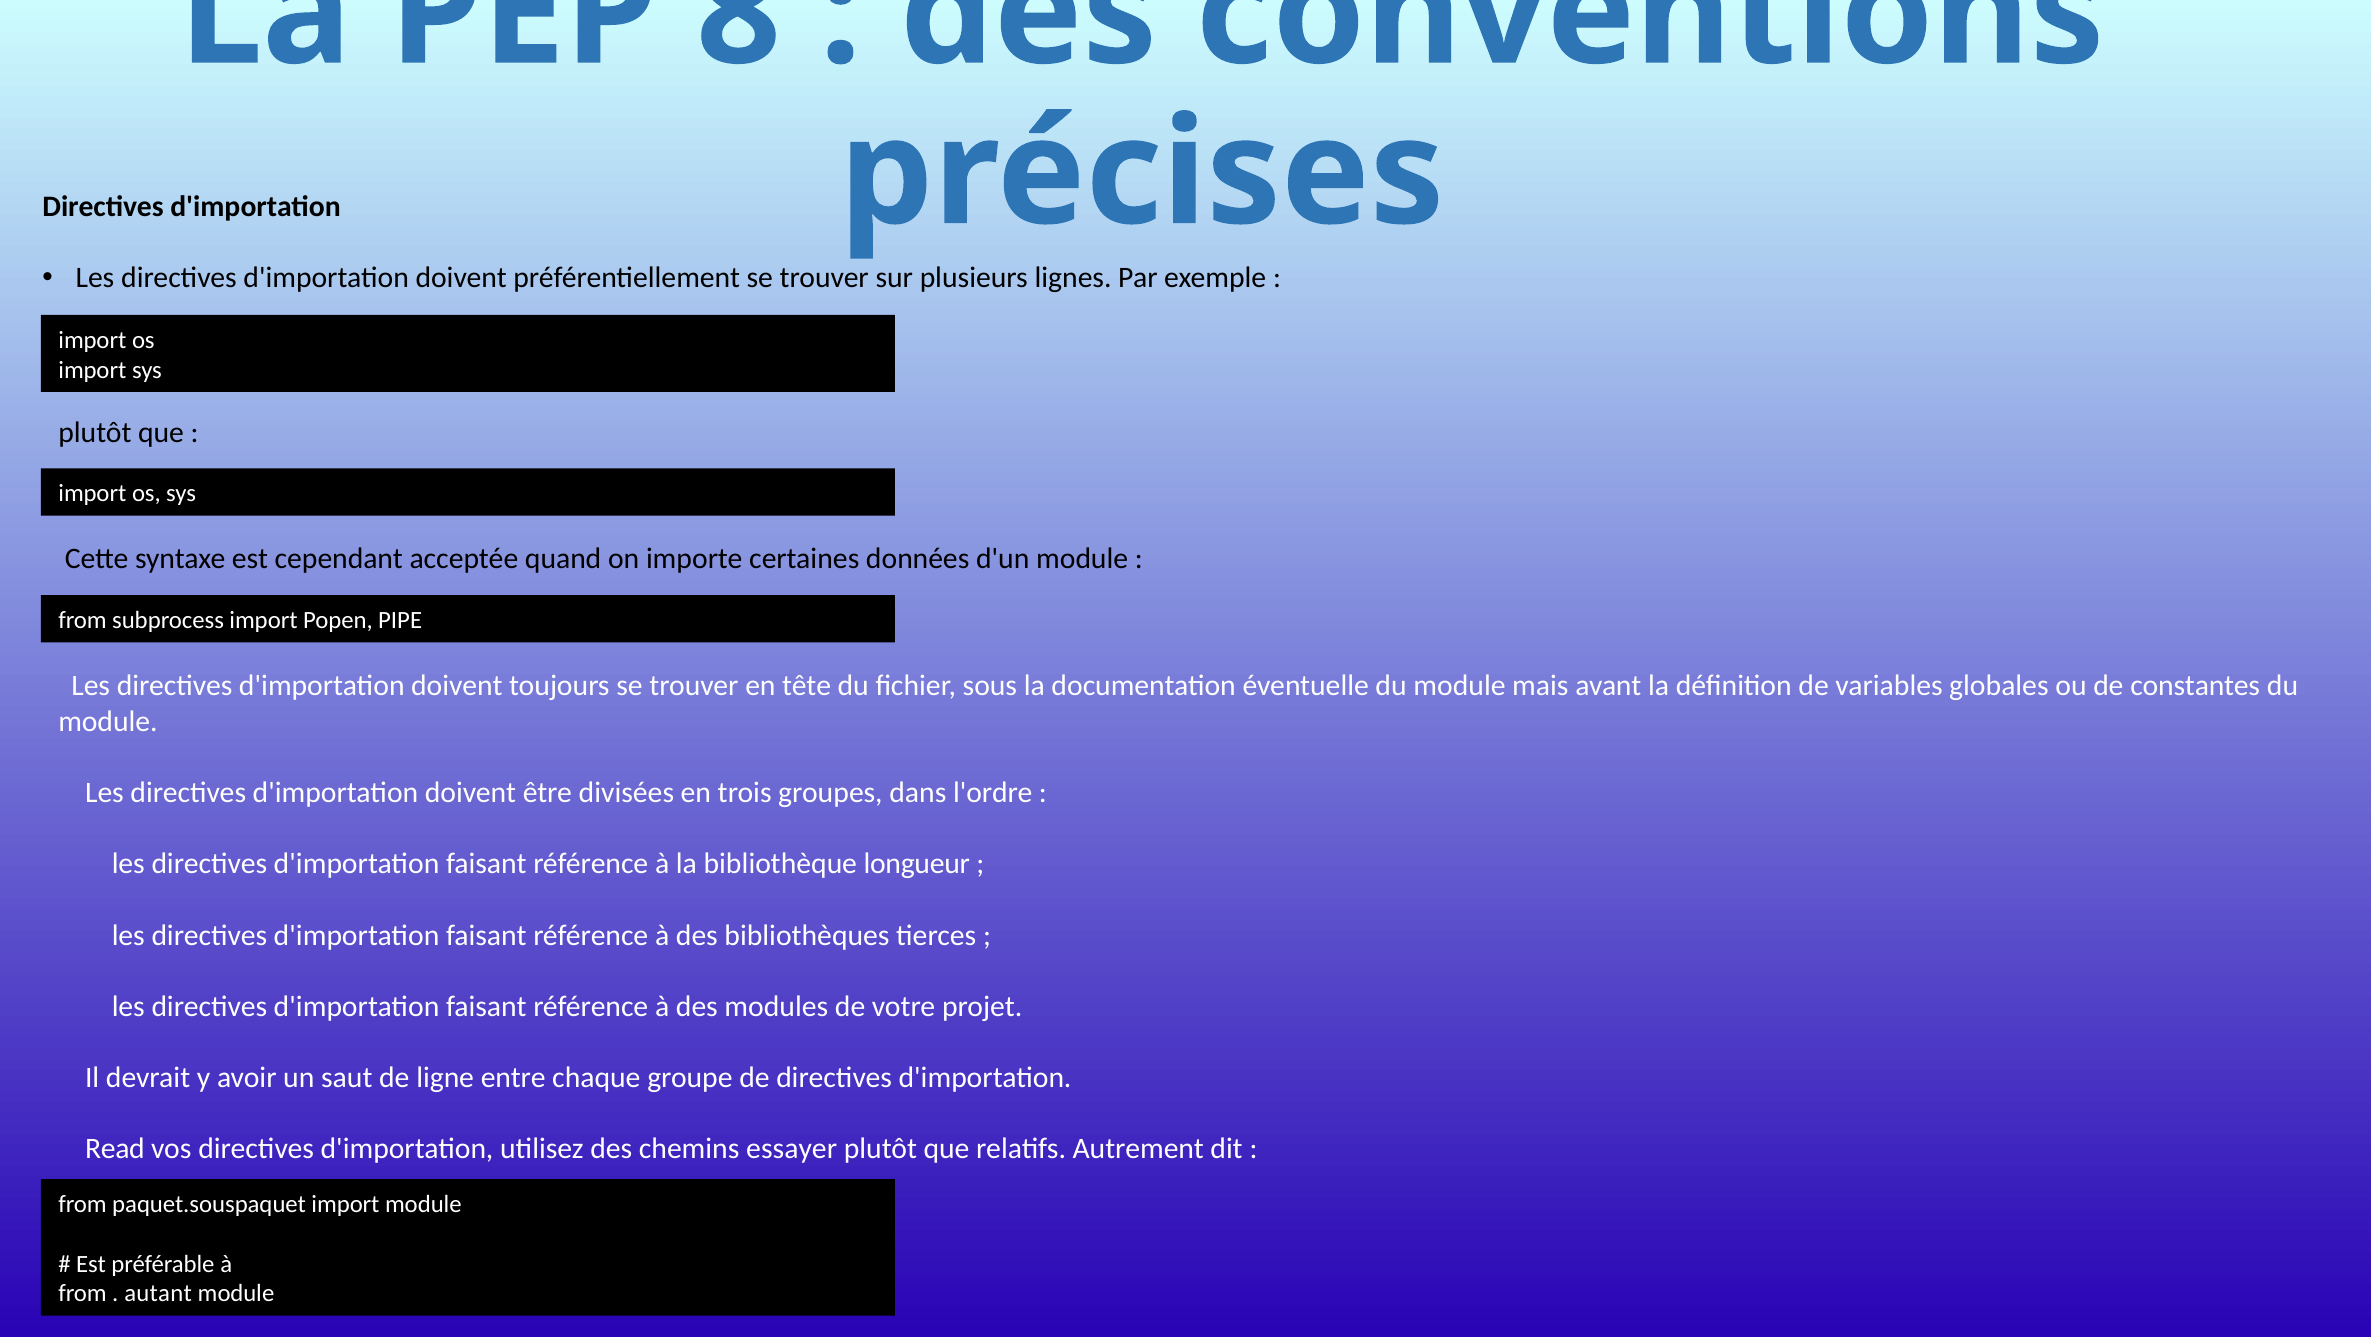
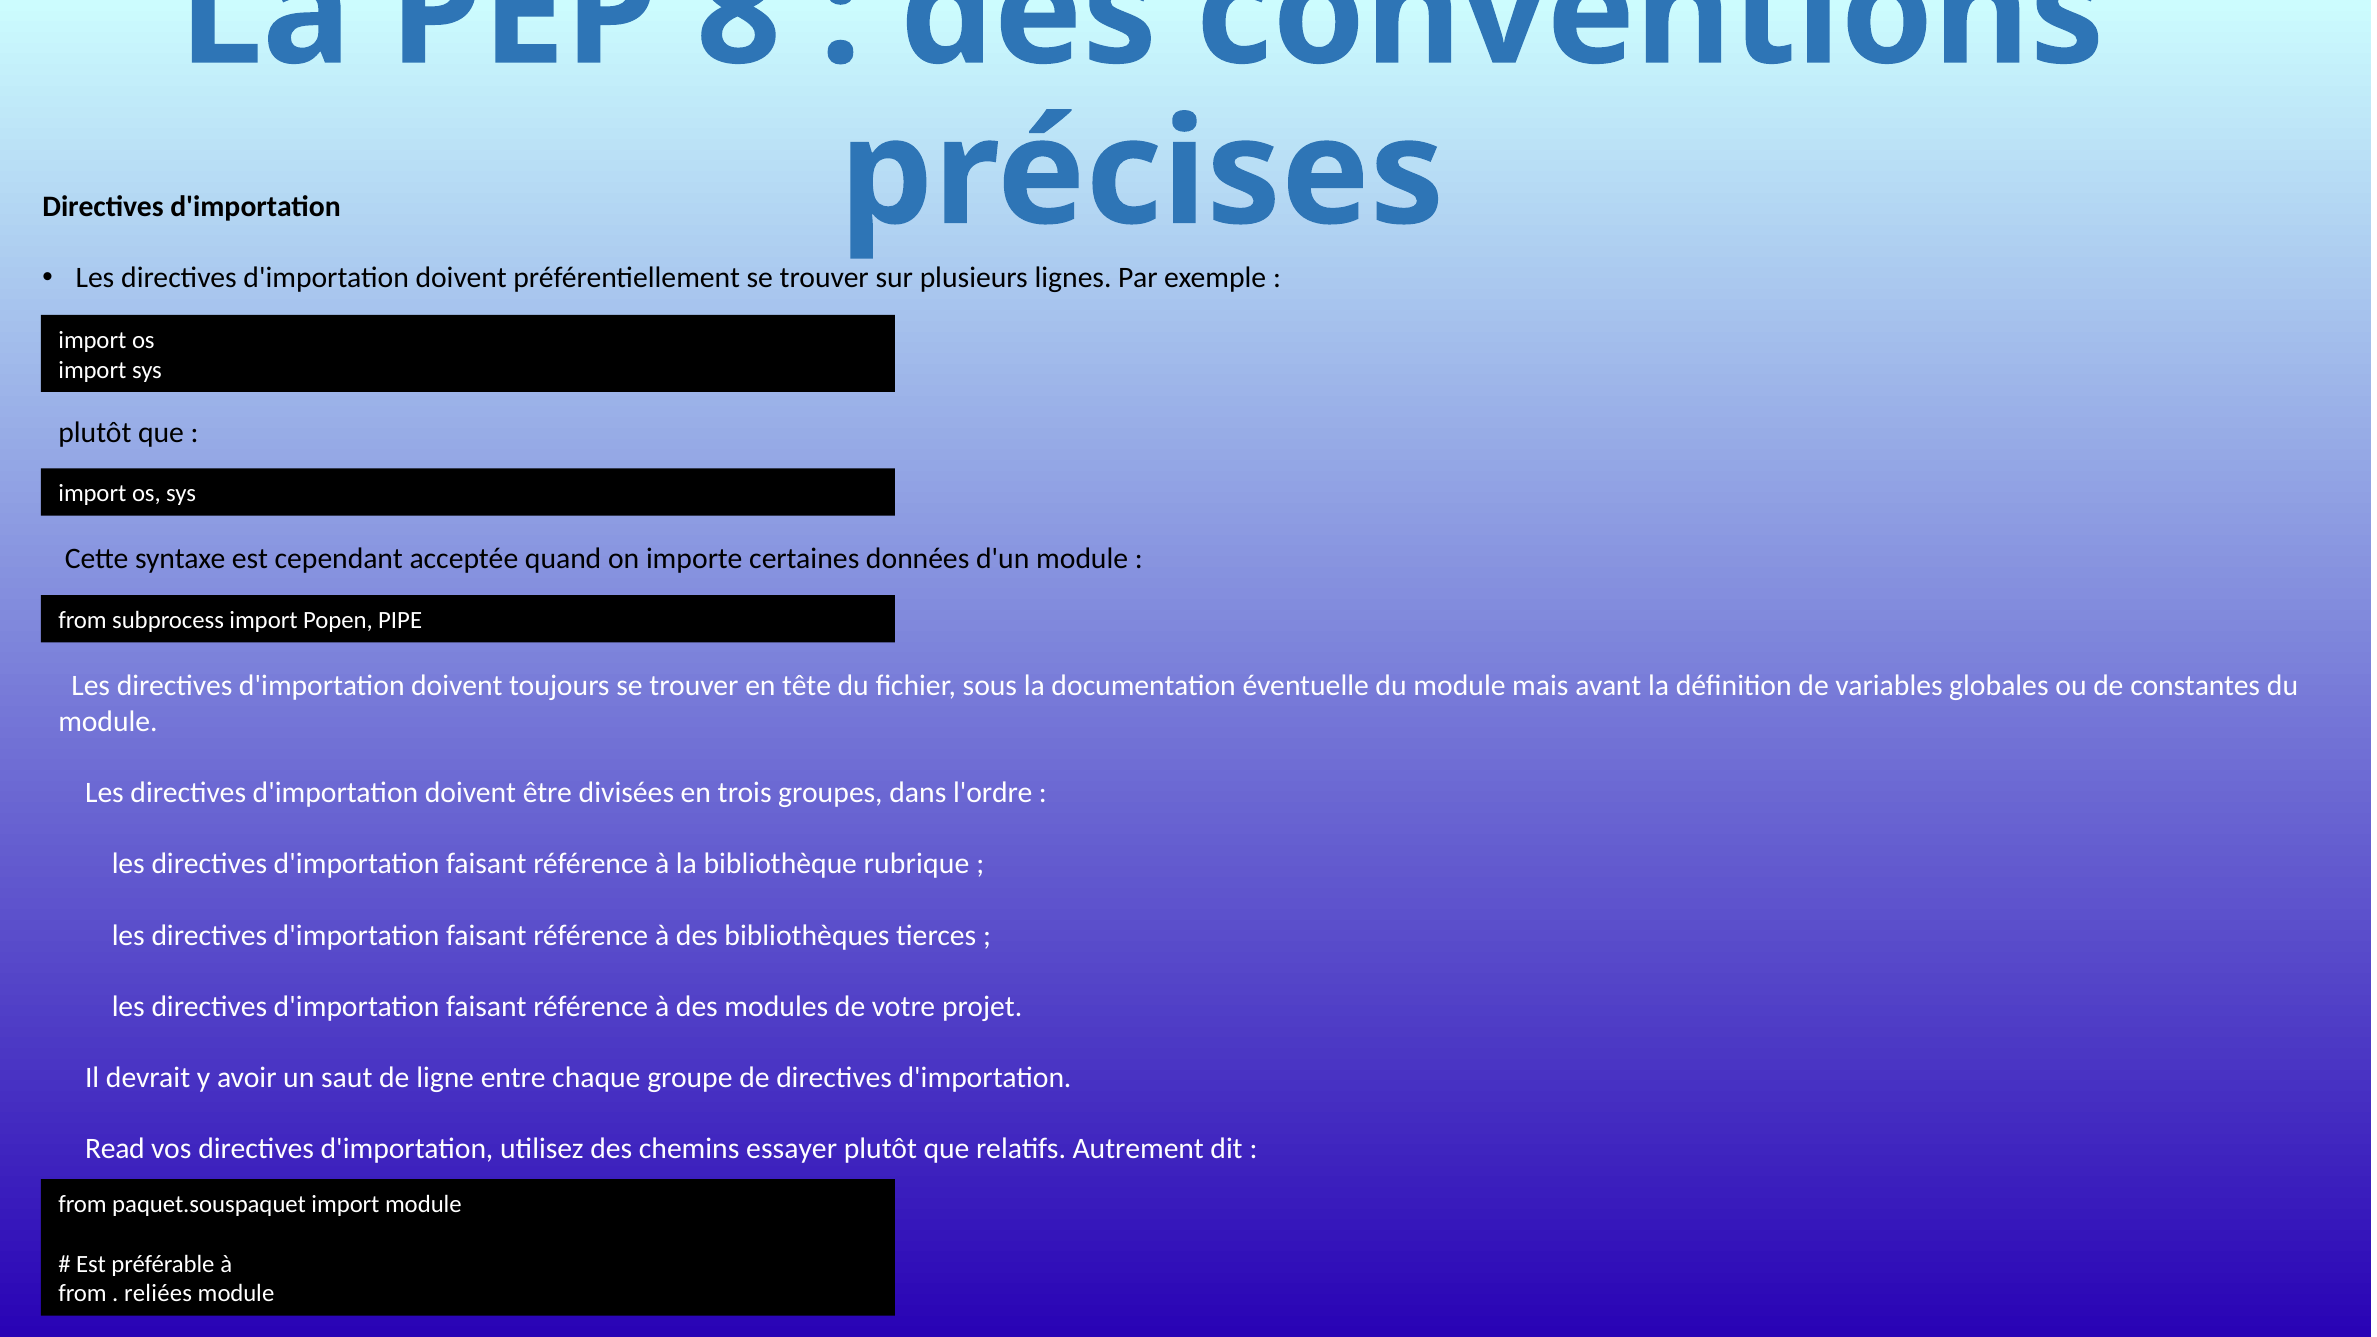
longueur: longueur -> rubrique (917, 864)
autant: autant -> reliées (158, 1294)
